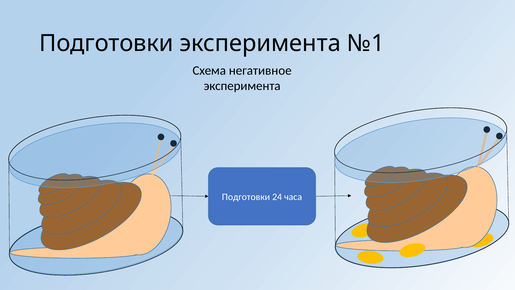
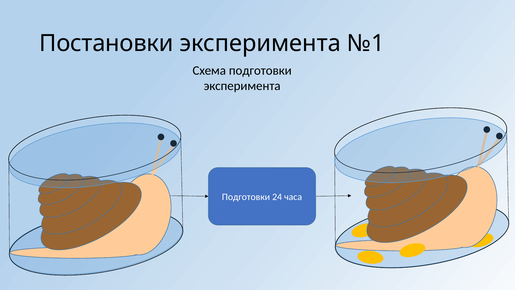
Подготовки: Подготовки -> Постановки (106, 43)
Схема негативное: негативное -> подготовки (260, 70)
